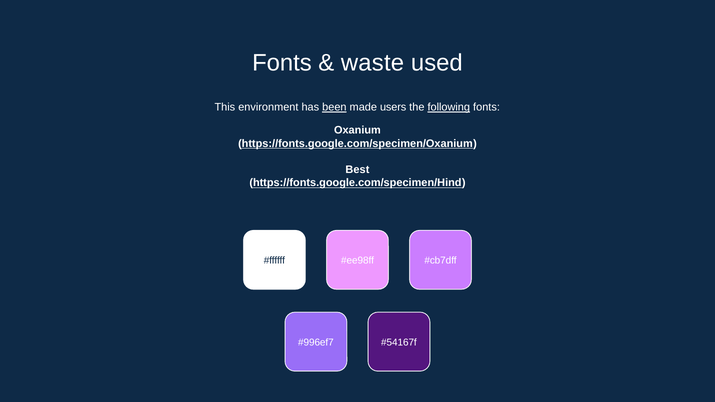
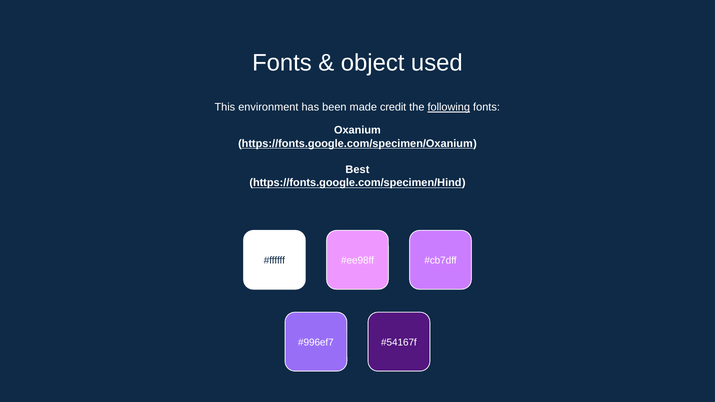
waste: waste -> object (373, 63)
been underline: present -> none (334, 107)
users: users -> credit (393, 107)
